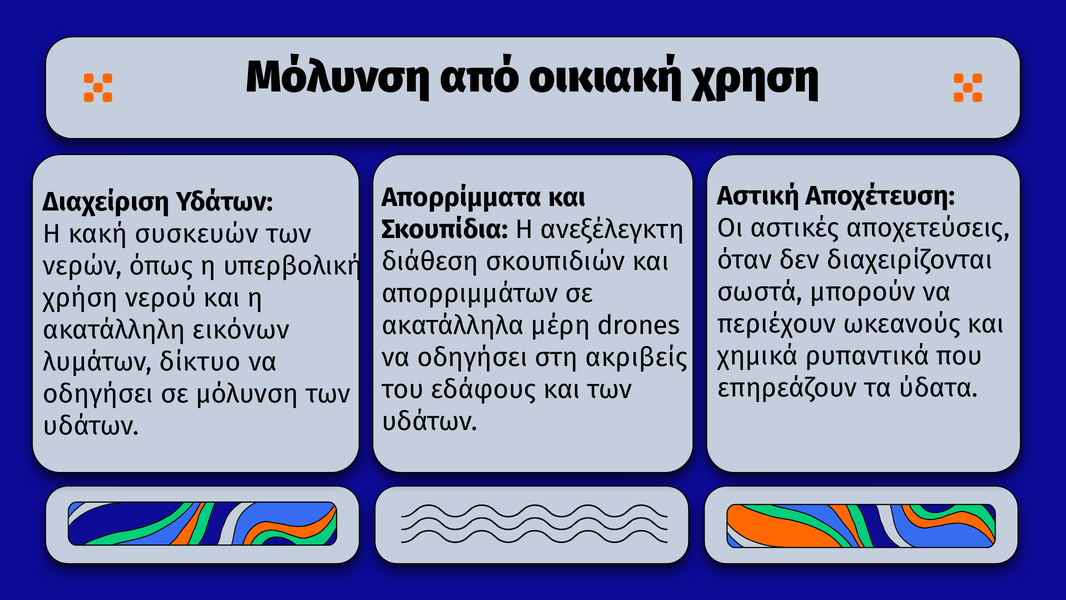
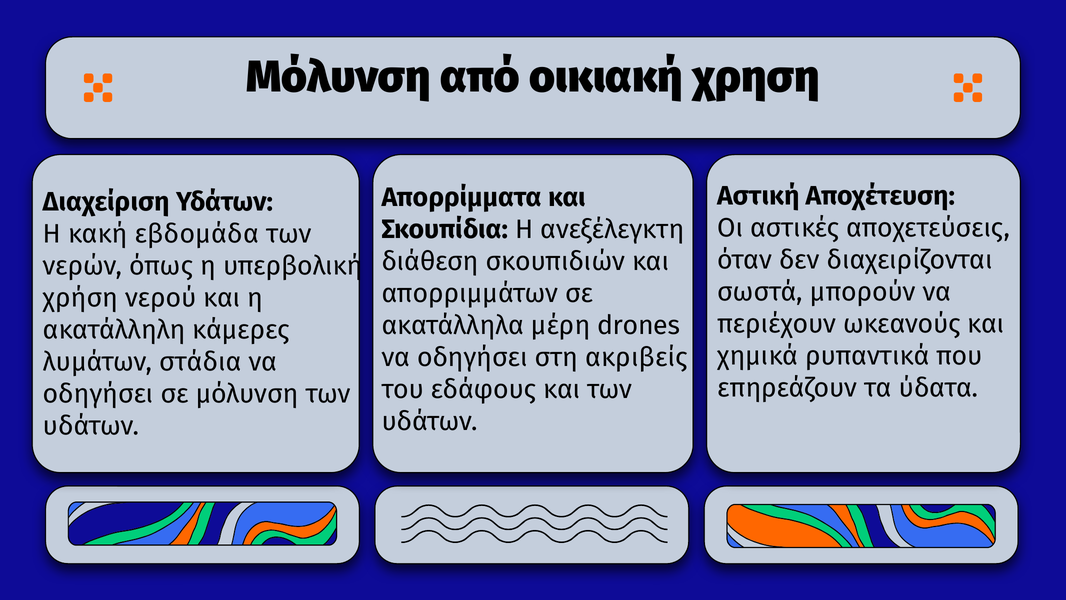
συσκευών: συσκευών -> εβδομάδα (197, 234)
εικόνων: εικόνων -> κάμερες (241, 330)
δίκτυο: δίκτυο -> στάδια (200, 361)
